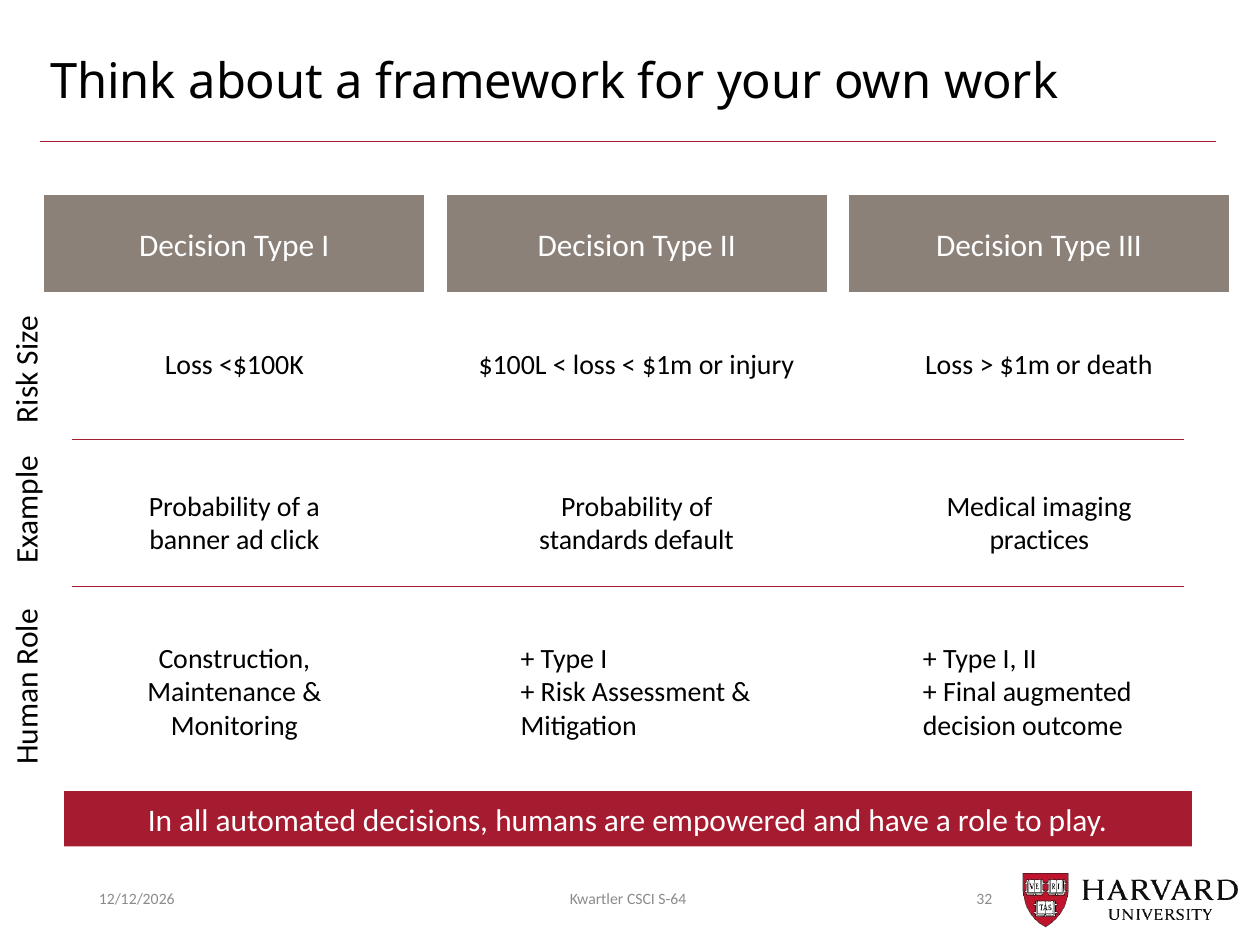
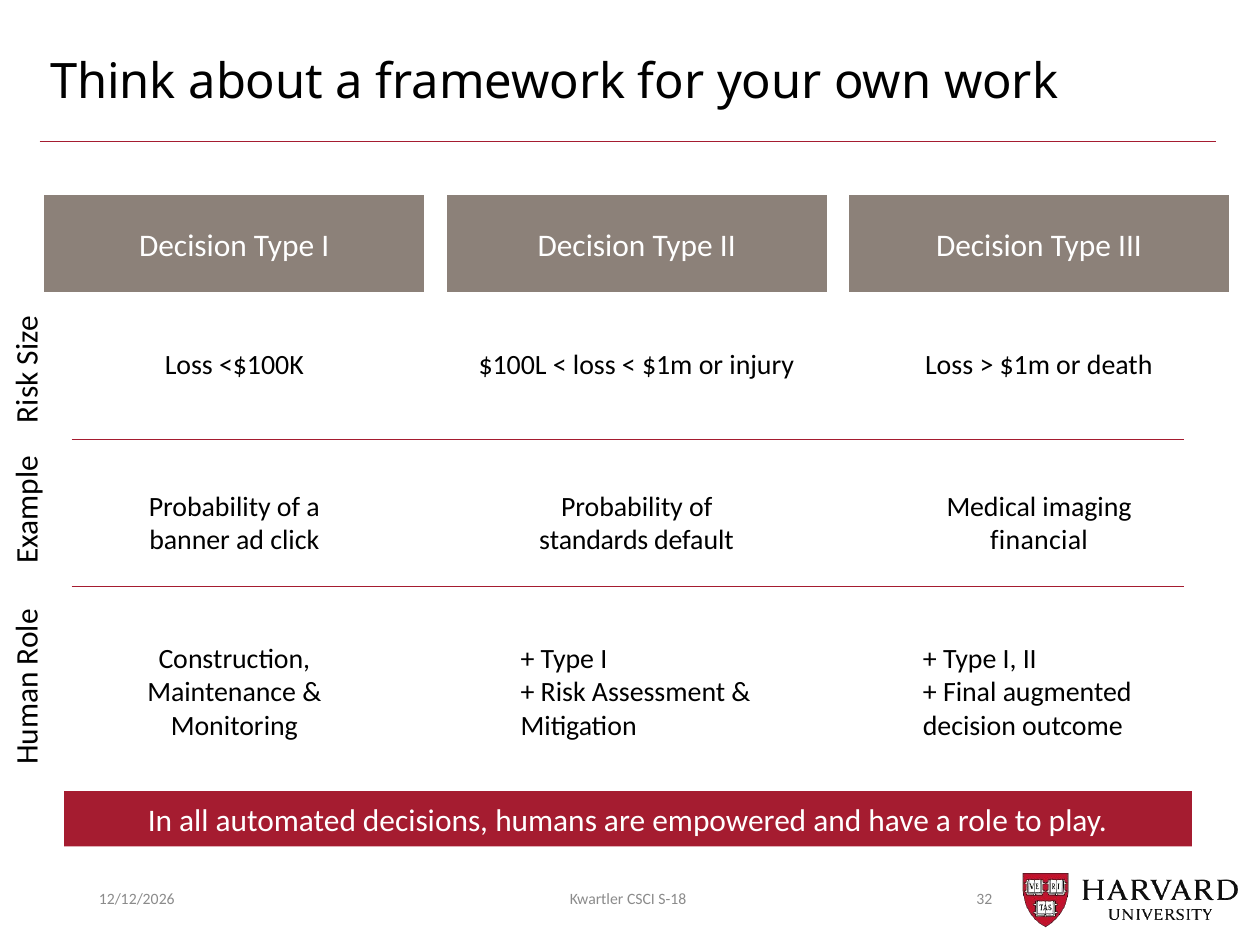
practices: practices -> financial (1039, 541)
S-64: S-64 -> S-18 (672, 899)
